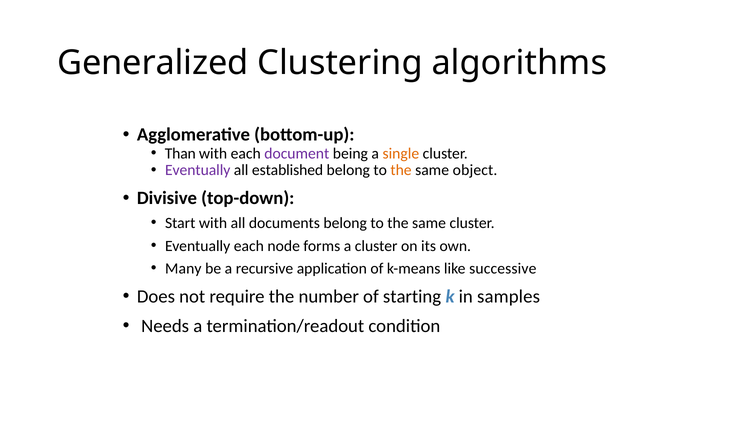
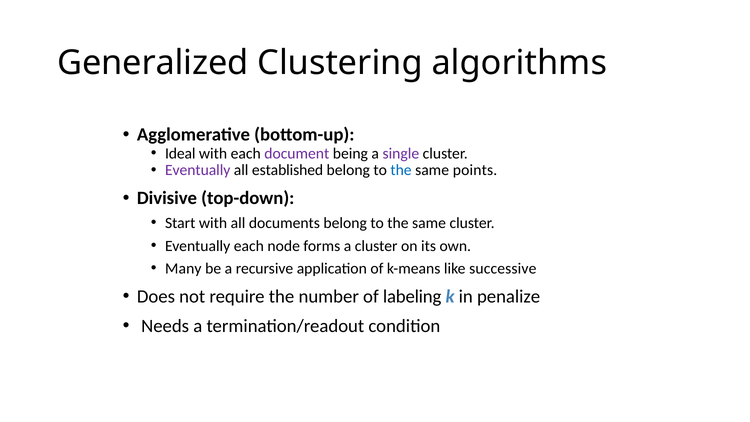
Than: Than -> Ideal (180, 153)
single colour: orange -> purple (401, 153)
the colour: orange -> blue (401, 170)
object: object -> points (475, 170)
starting: starting -> labeling (412, 296)
samples: samples -> penalize (509, 296)
